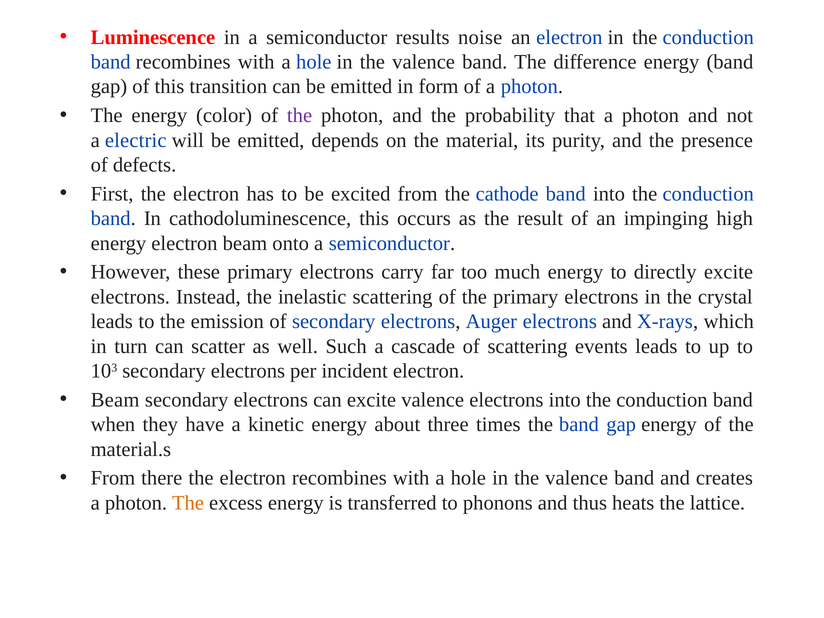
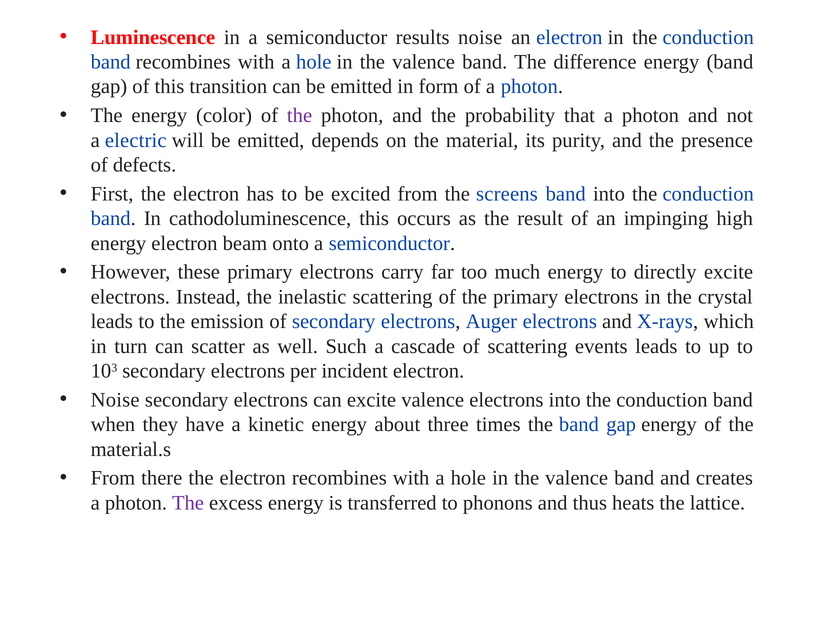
cathode: cathode -> screens (507, 194)
Beam: Beam -> Noise (115, 400)
The colour: orange -> purple (188, 503)
